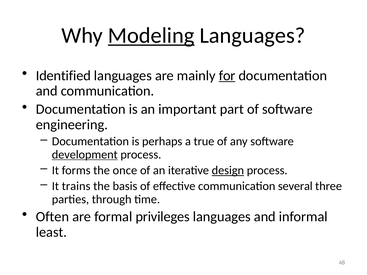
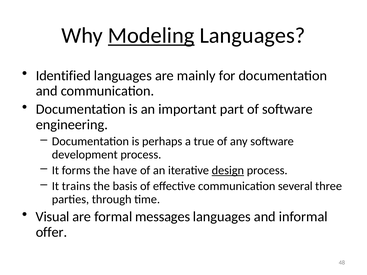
for underline: present -> none (227, 76)
development underline: present -> none (85, 155)
once: once -> have (125, 170)
Often: Often -> Visual (53, 217)
privileges: privileges -> messages (163, 217)
least: least -> offer (51, 232)
